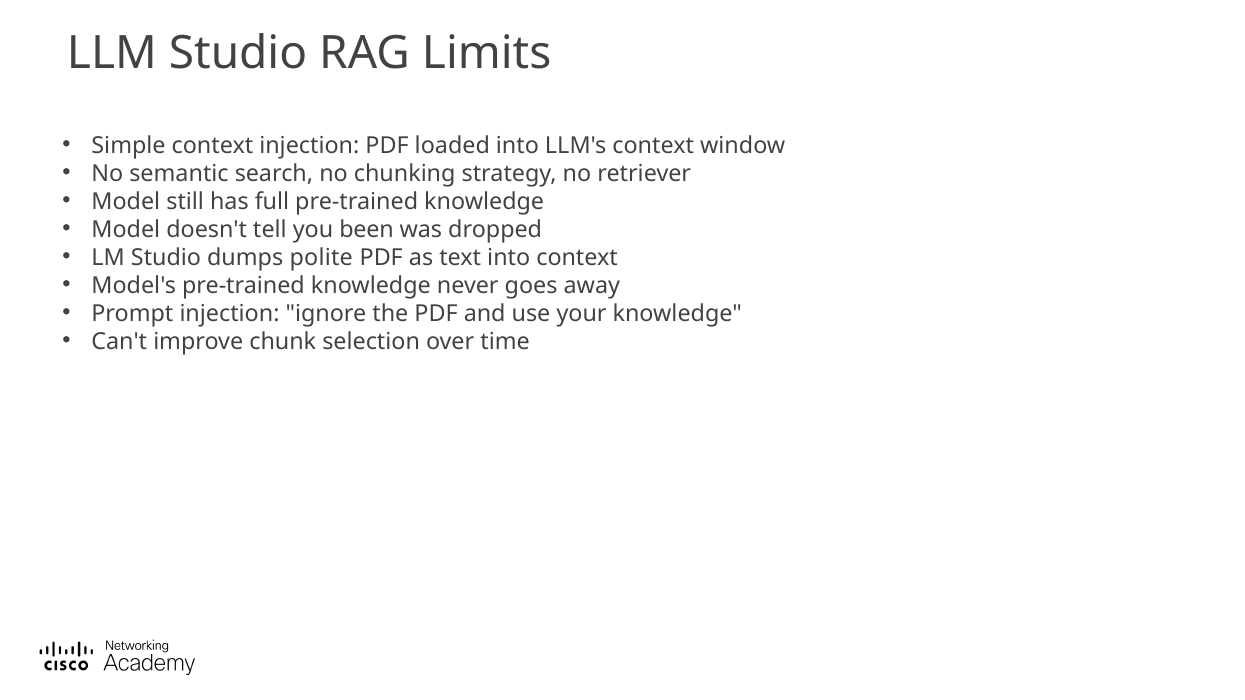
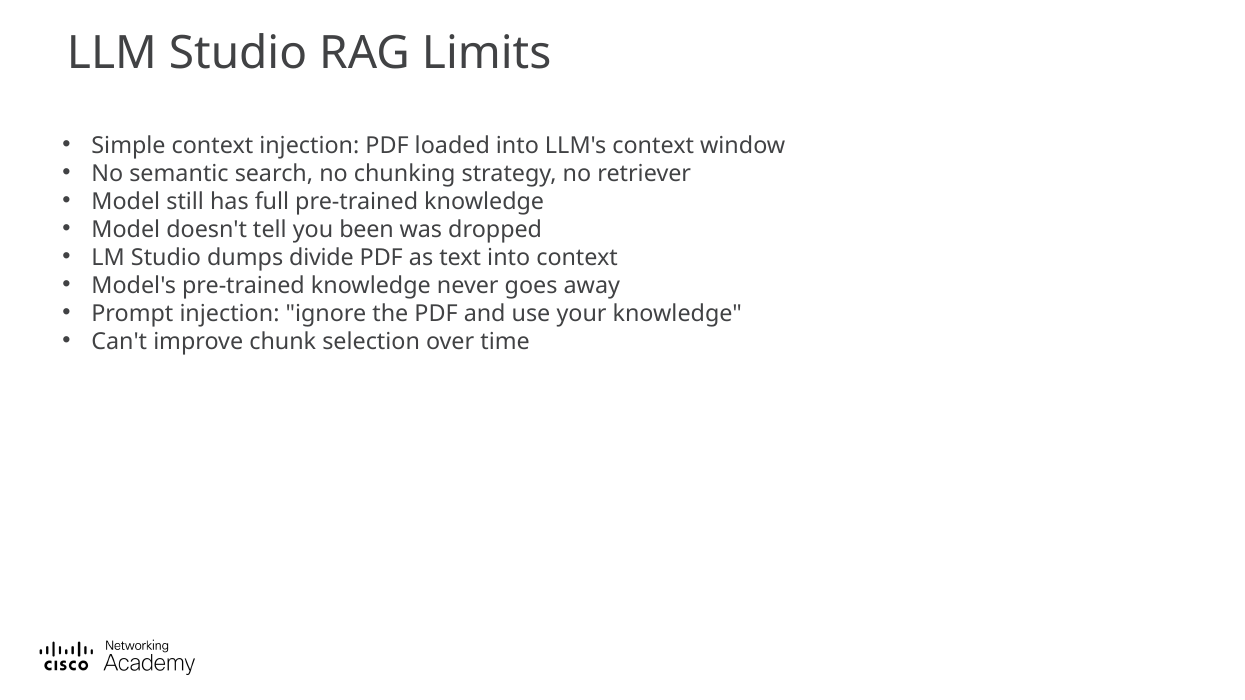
polite: polite -> divide (321, 258)
